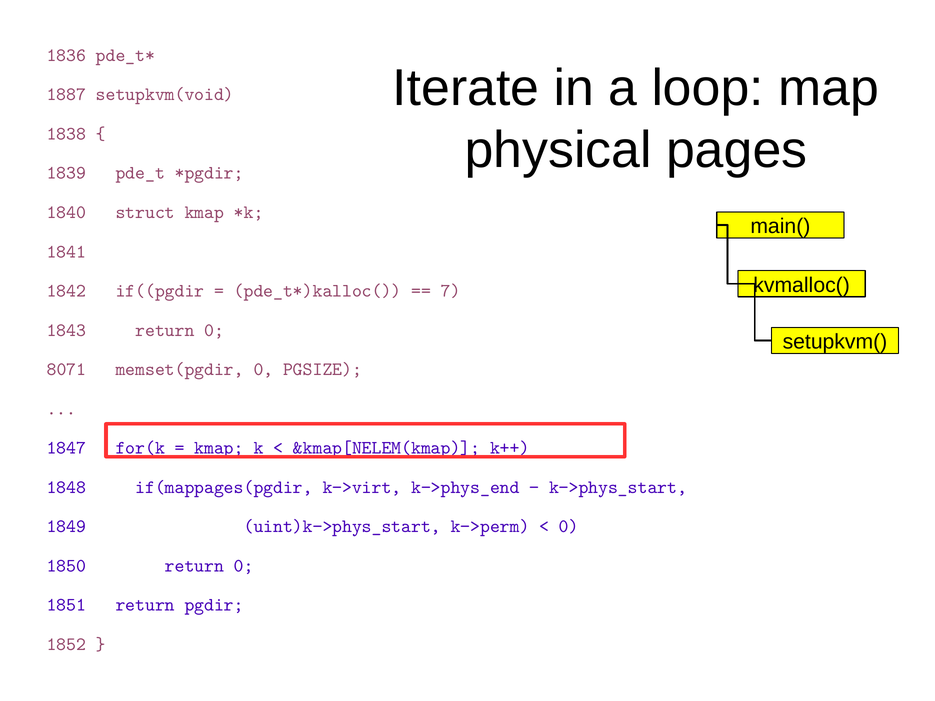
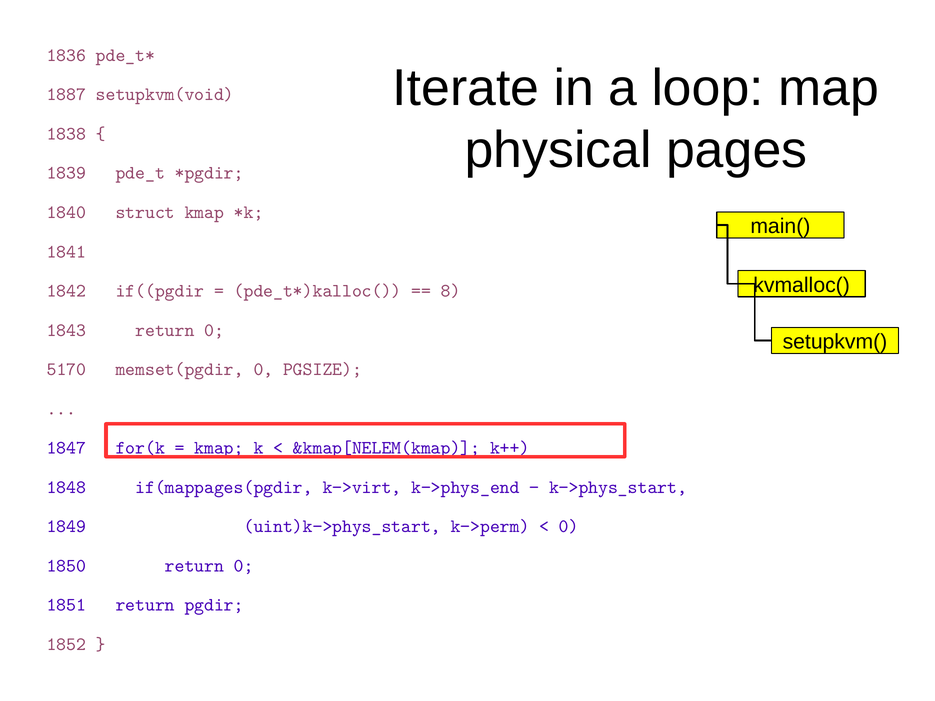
7: 7 -> 8 (451, 291)
8071: 8071 -> 5170 (66, 369)
